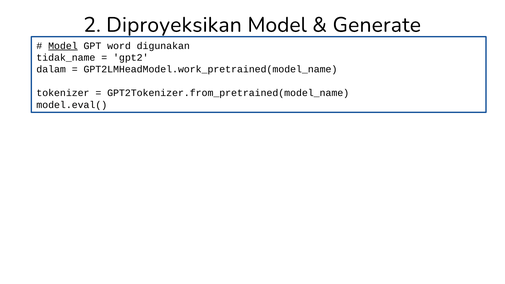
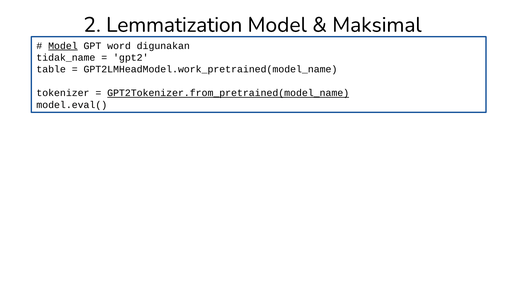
Diproyeksikan: Diproyeksikan -> Lemmatization (174, 25)
Generate: Generate -> Maksimal (377, 25)
dalam: dalam -> table (51, 69)
GPT2Tokenizer.from_pretrained(model_name underline: none -> present (228, 93)
